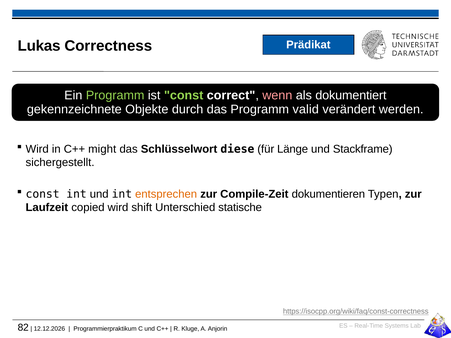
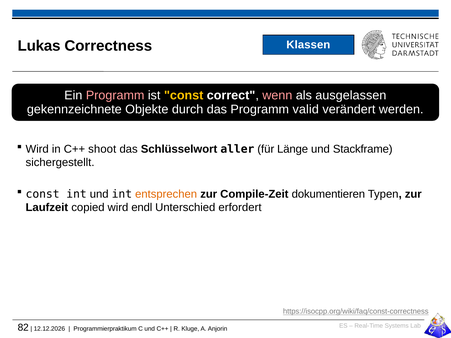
Prädikat: Prädikat -> Klassen (308, 45)
Programm colour: light green -> pink (115, 95)
const colour: light green -> yellow (184, 95)
dokumentiert: dokumentiert -> ausgelassen (351, 95)
might: might -> shoot (102, 149)
diese: diese -> aller (237, 149)
shift: shift -> endl (142, 208)
statische: statische -> erfordert (240, 208)
